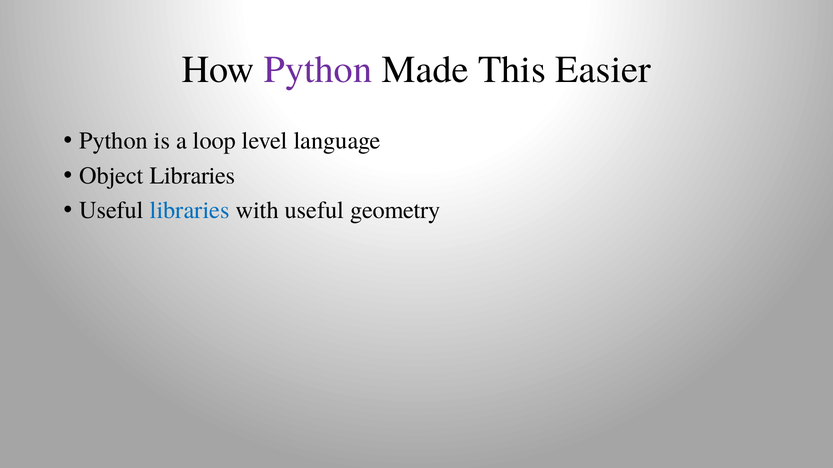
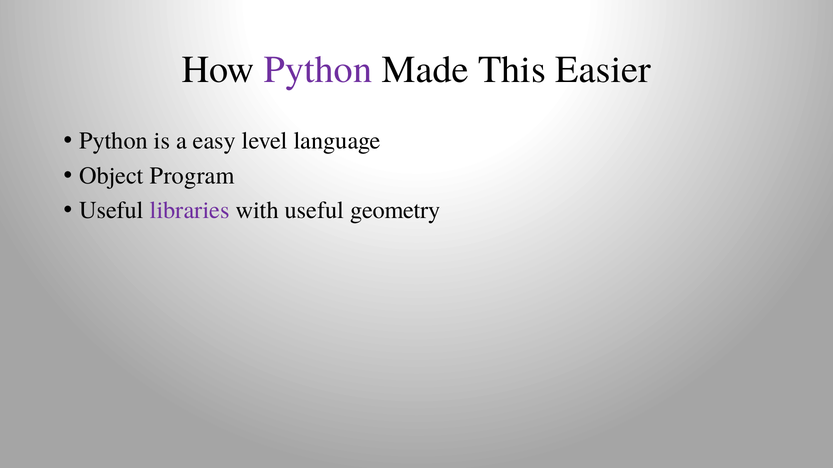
loop: loop -> easy (214, 141)
Object Libraries: Libraries -> Program (192, 176)
libraries colour: blue -> purple (190, 211)
